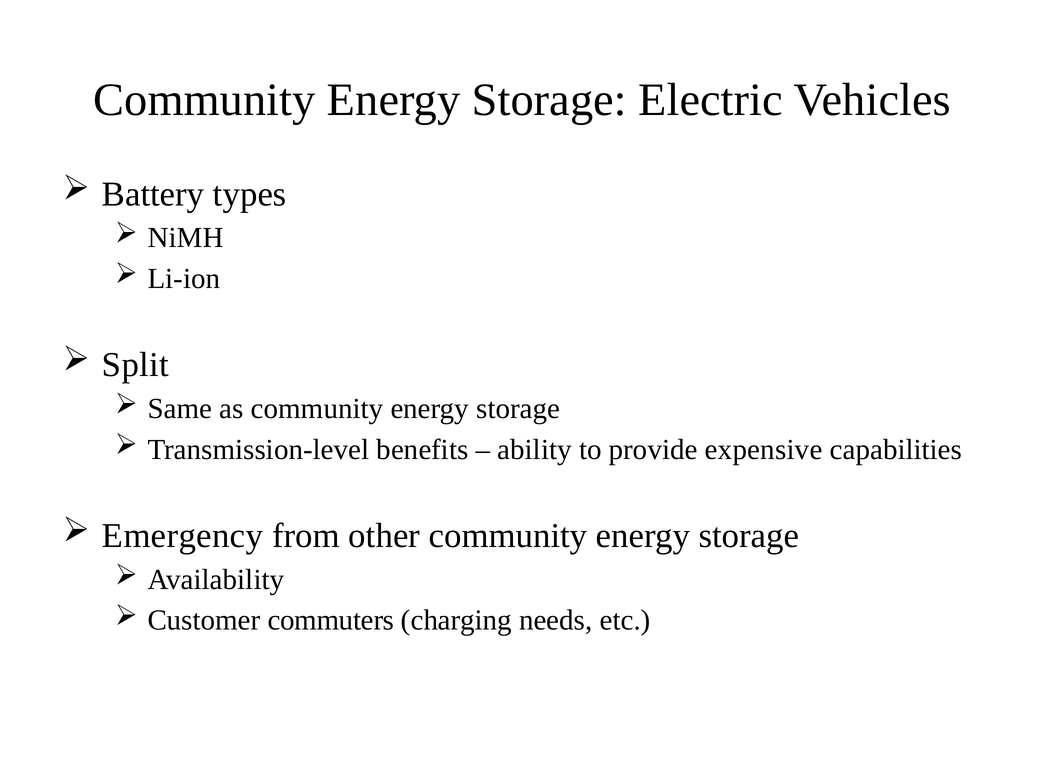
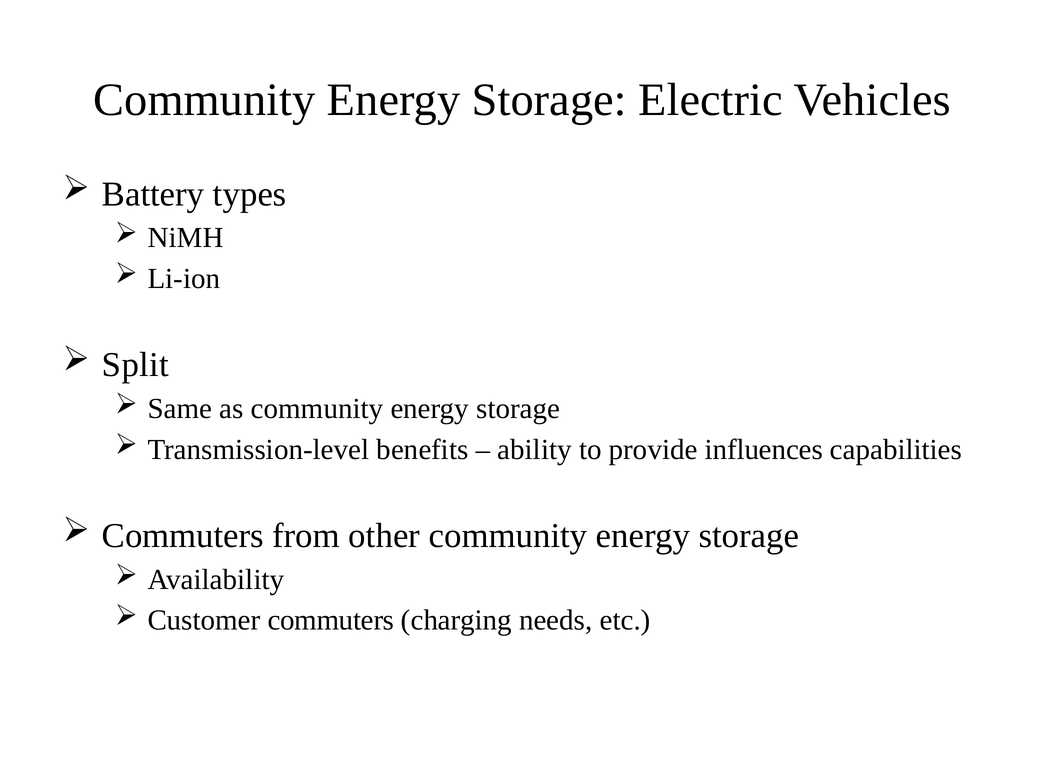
expensive: expensive -> influences (764, 449)
Emergency: Emergency -> Commuters (183, 536)
